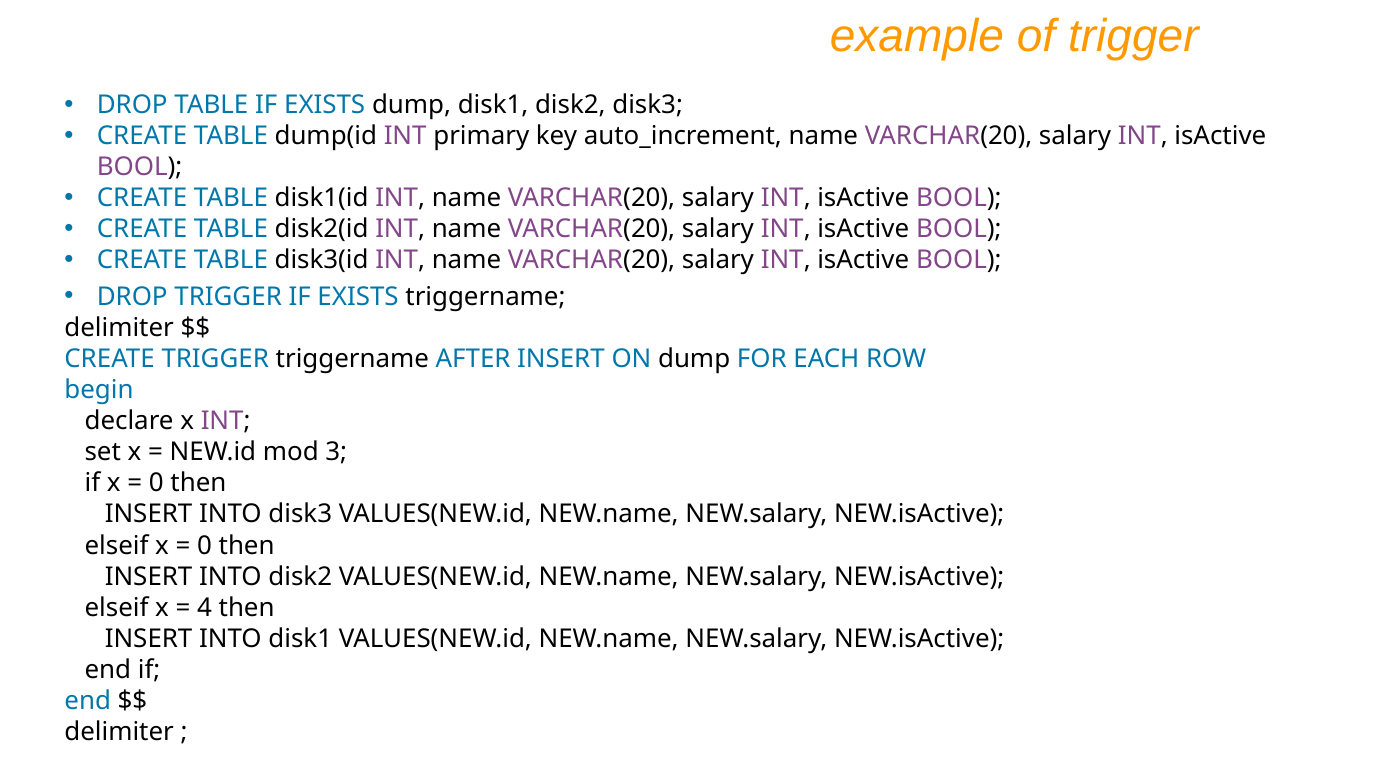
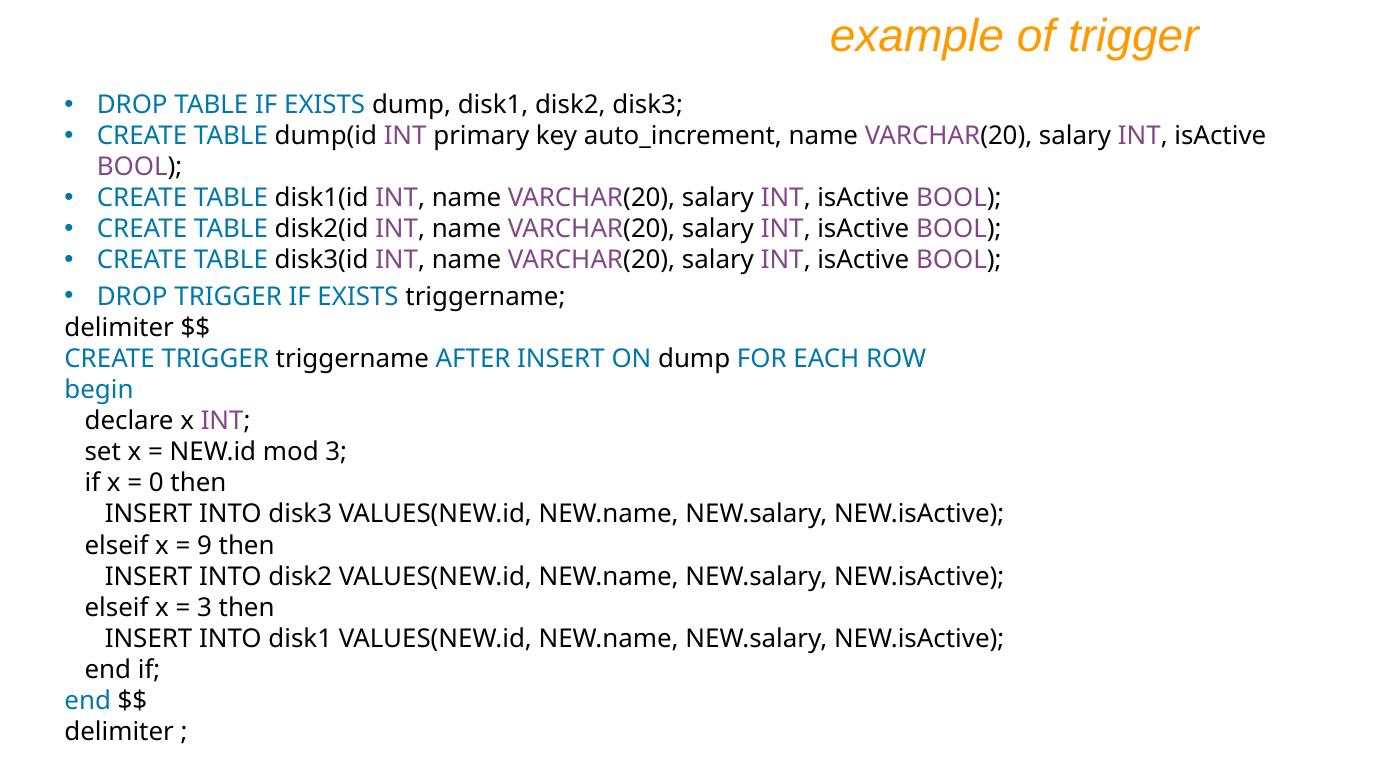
0: 0 -> 9 (205, 546)
4: 4 -> 3 (205, 608)
